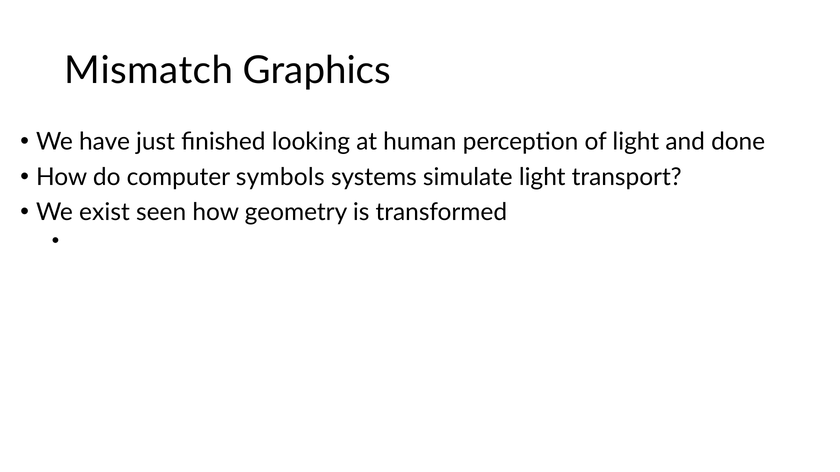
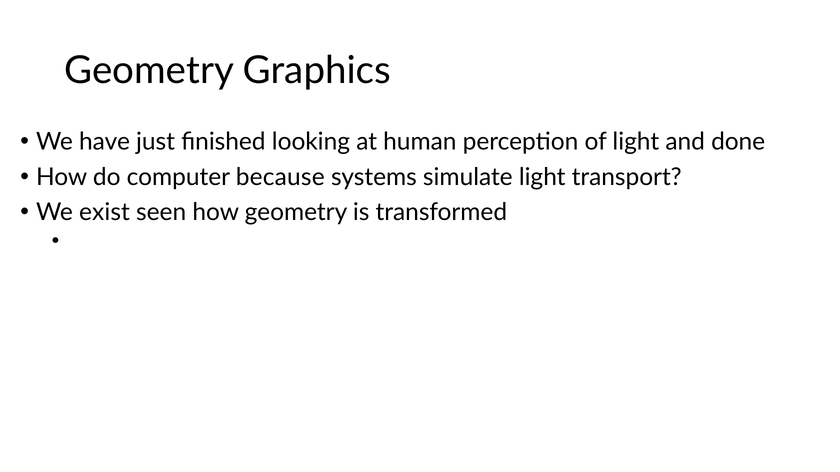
Mismatch: Mismatch -> Geometry (149, 71)
symbols: symbols -> because (280, 177)
